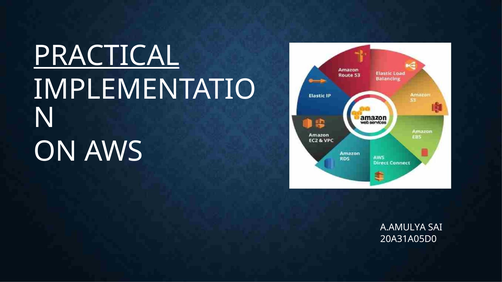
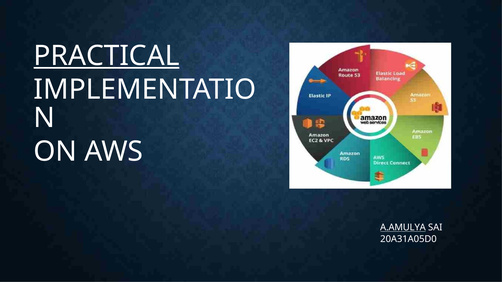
A.AMULYA underline: none -> present (403, 228)
